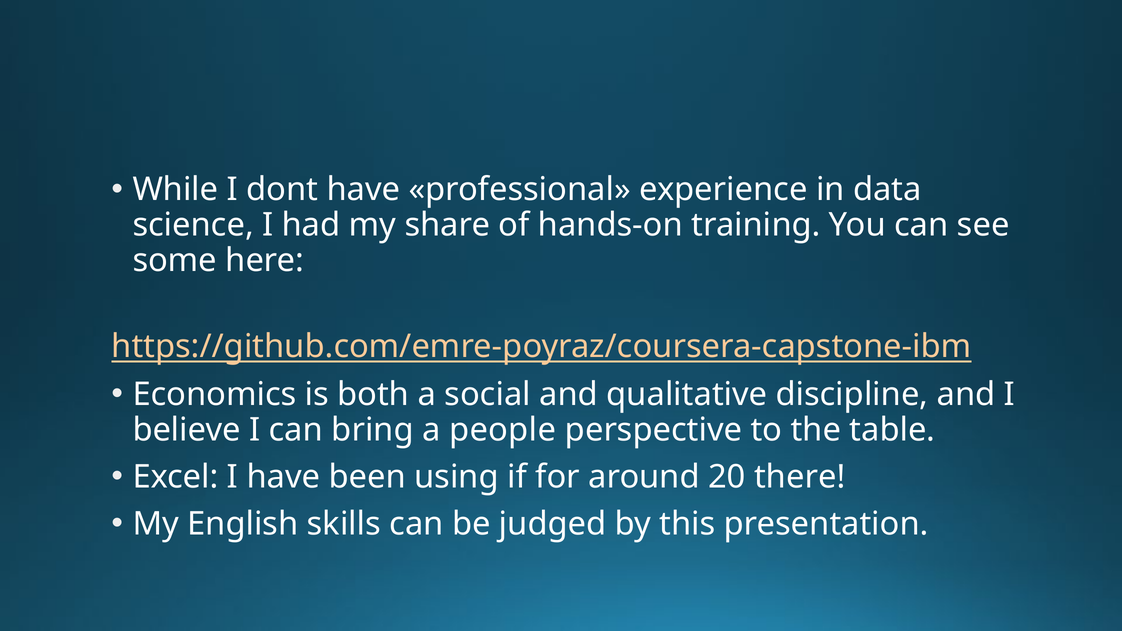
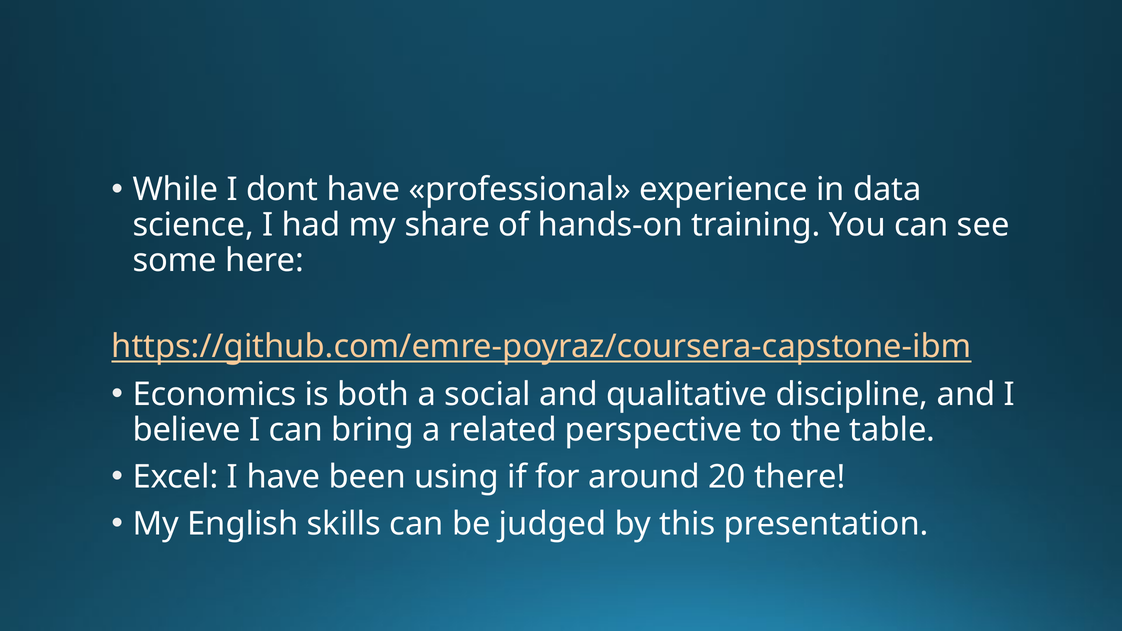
people: people -> related (503, 430)
